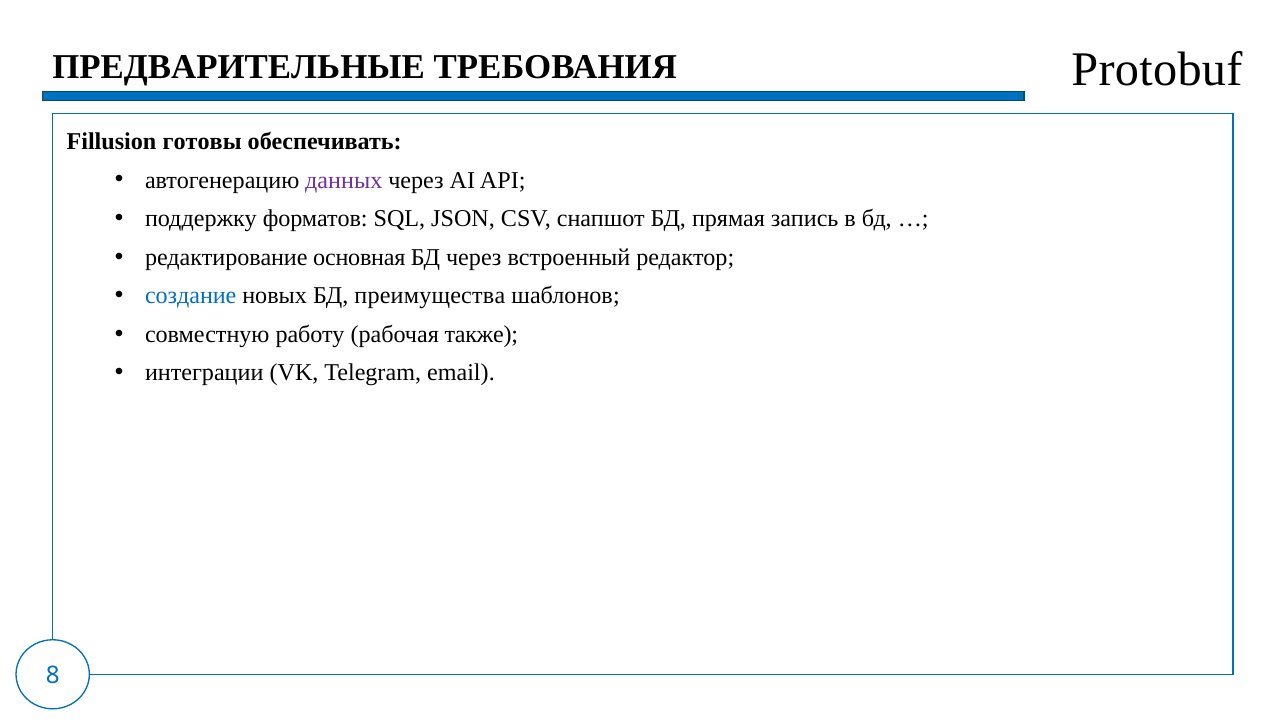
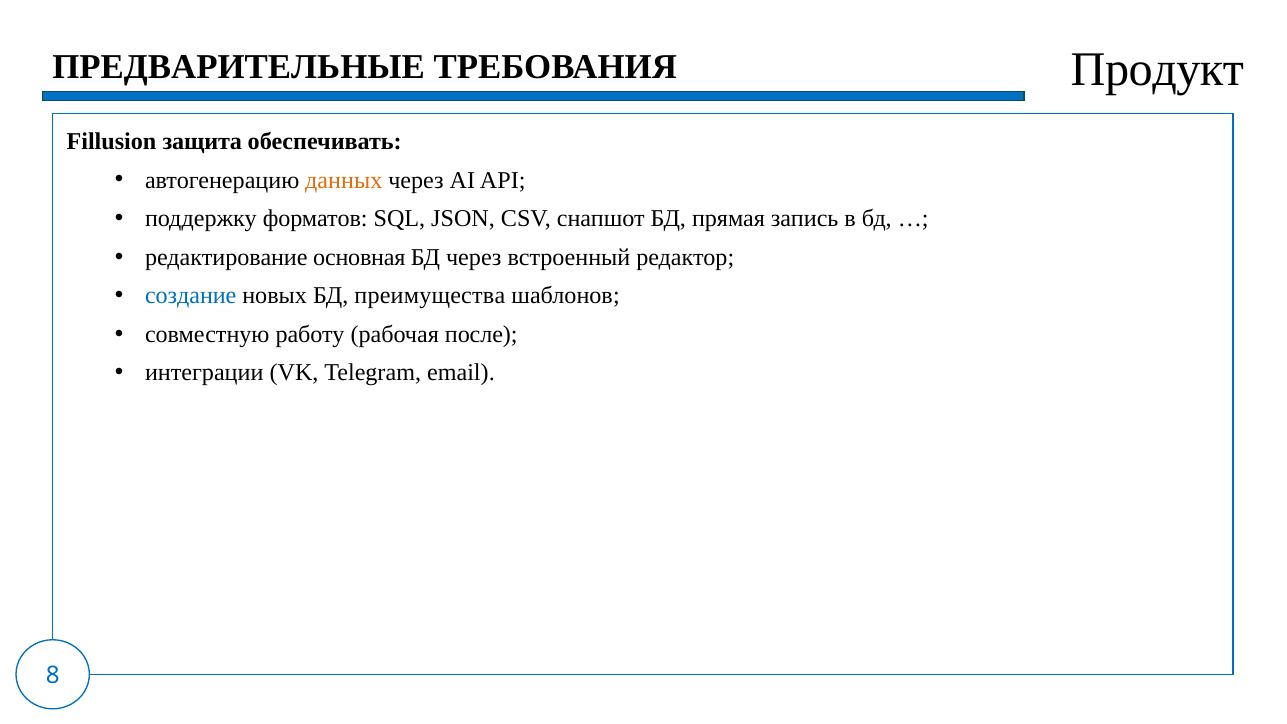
Protobuf: Protobuf -> Продукт (1157, 69)
готовы: готовы -> защита (202, 142)
данных colour: purple -> orange (344, 180)
также: также -> после (481, 334)
